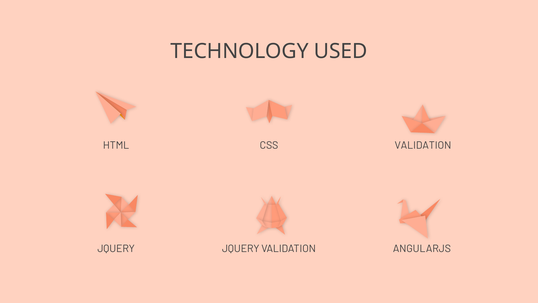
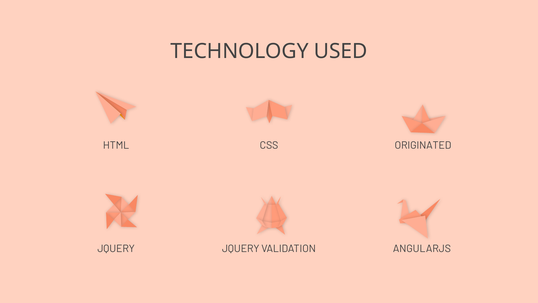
HTML VALIDATION: VALIDATION -> ORIGINATED (423, 145)
